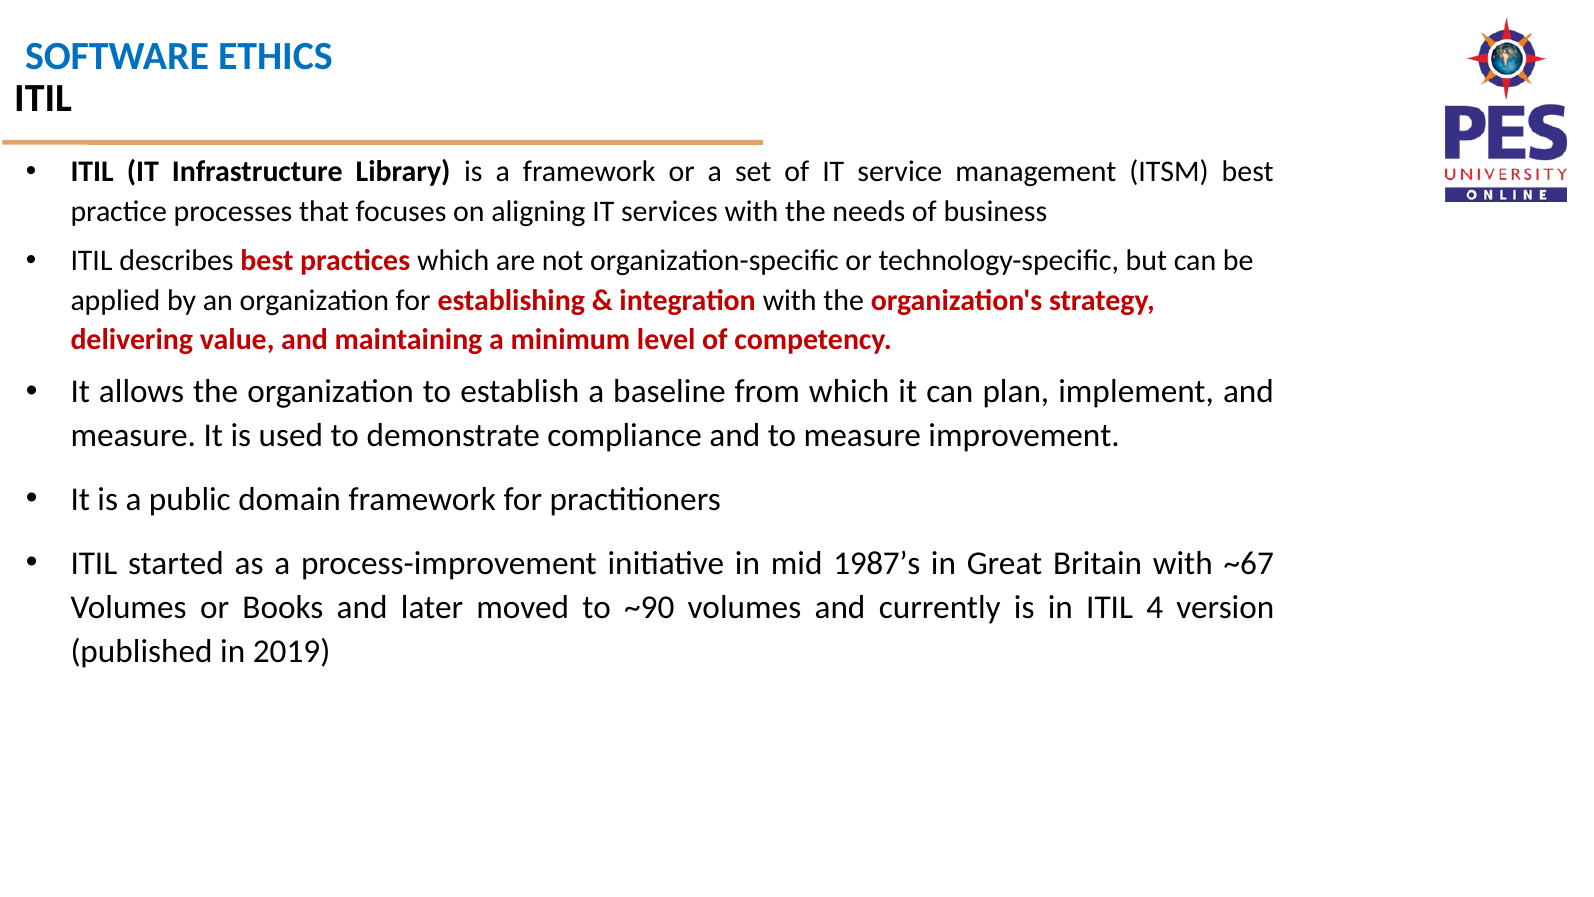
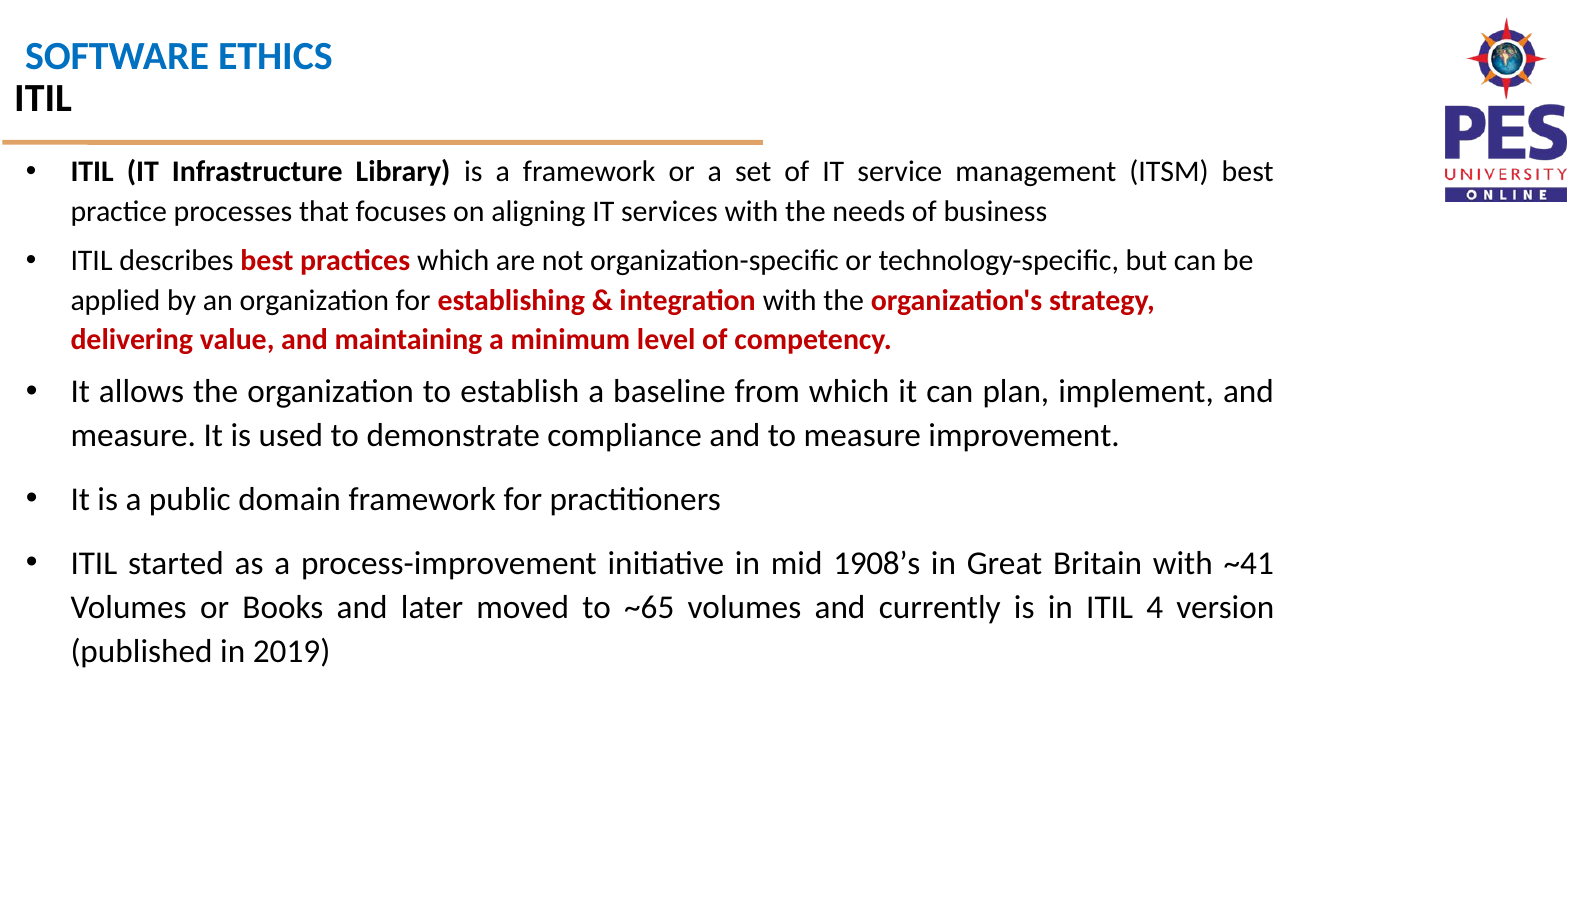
1987’s: 1987’s -> 1908’s (877, 563)
~67: ~67 -> ~41 (1249, 563)
~90: ~90 -> ~65 (649, 607)
